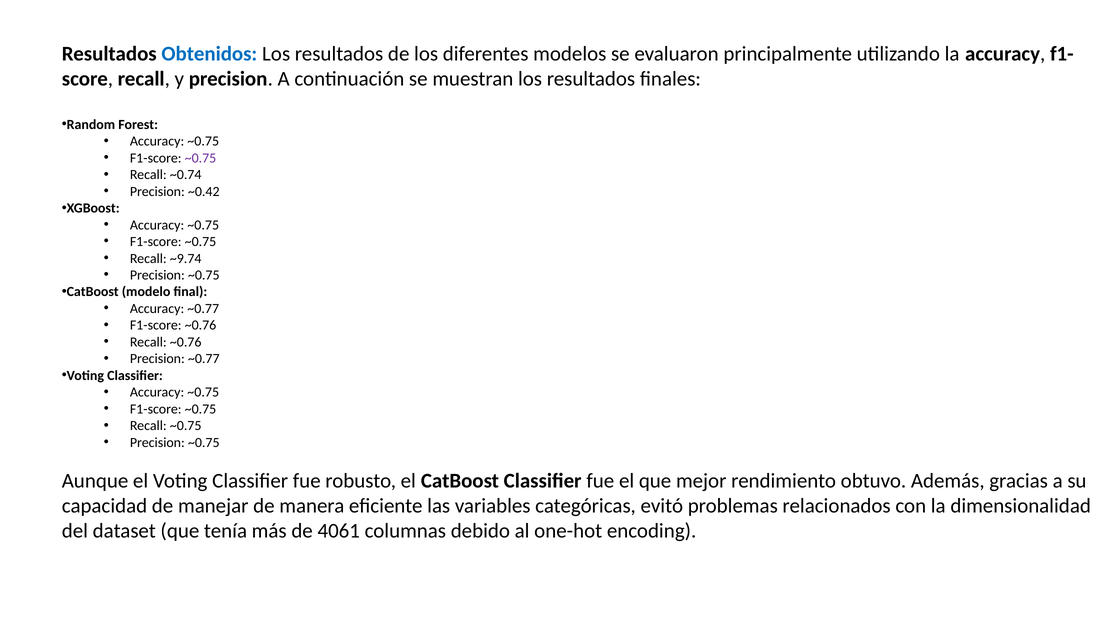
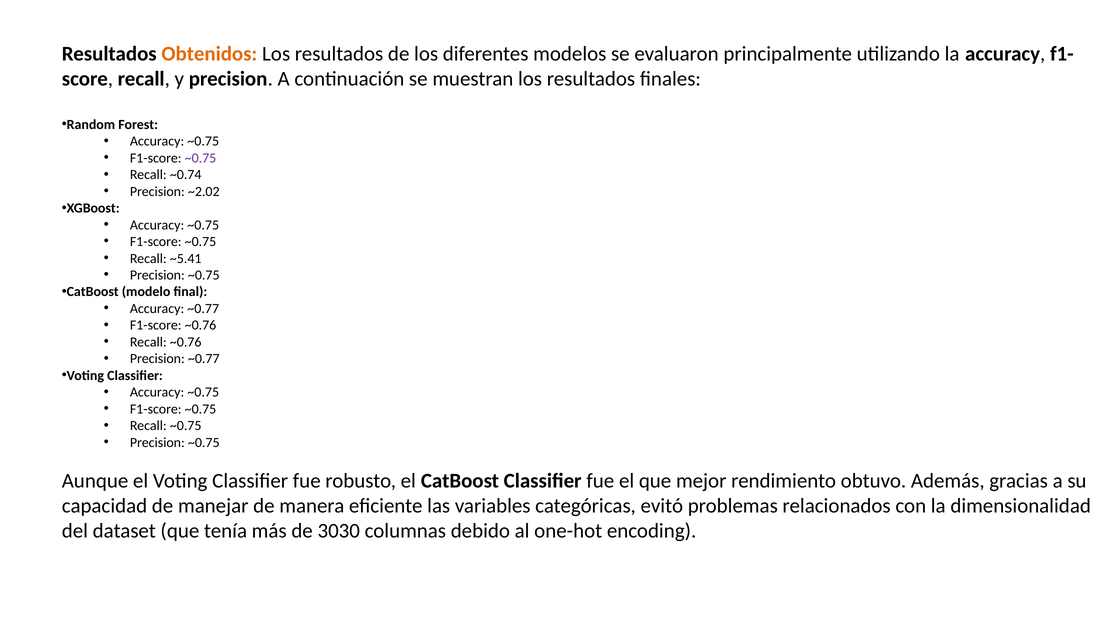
Obtenidos colour: blue -> orange (209, 54)
~0.42: ~0.42 -> ~2.02 (204, 192)
~9.74: ~9.74 -> ~5.41 (186, 259)
4061: 4061 -> 3030 (339, 531)
